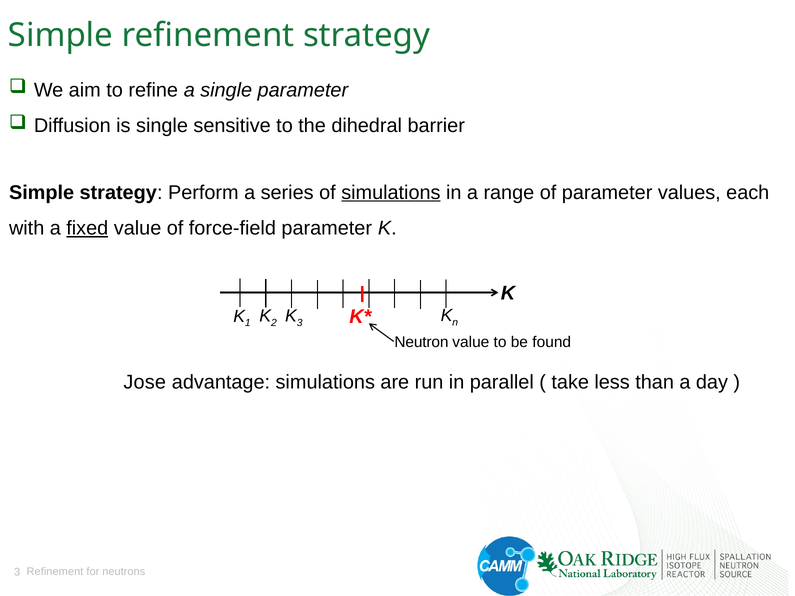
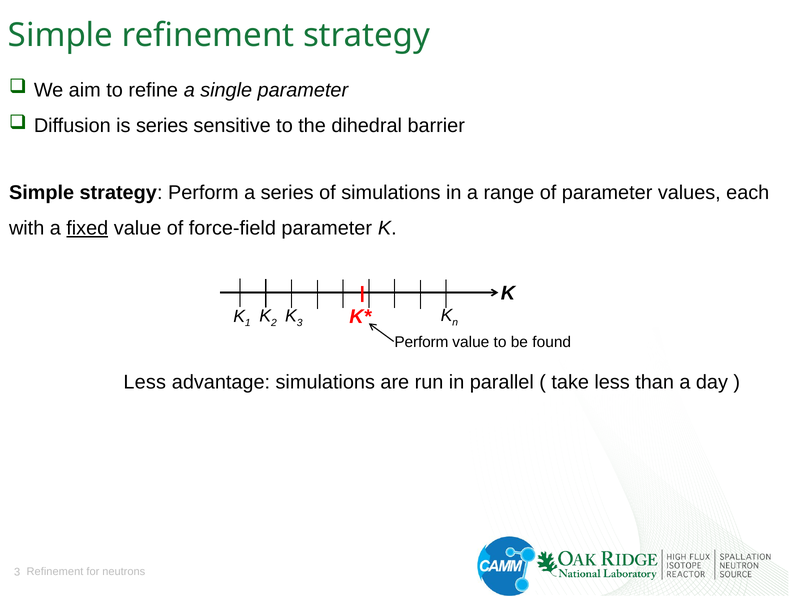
is single: single -> series (162, 126)
simulations underline: present -> none (391, 193)
Neutron: Neutron -> Perform (421, 342)
Jose: Jose -> Less (145, 382)
